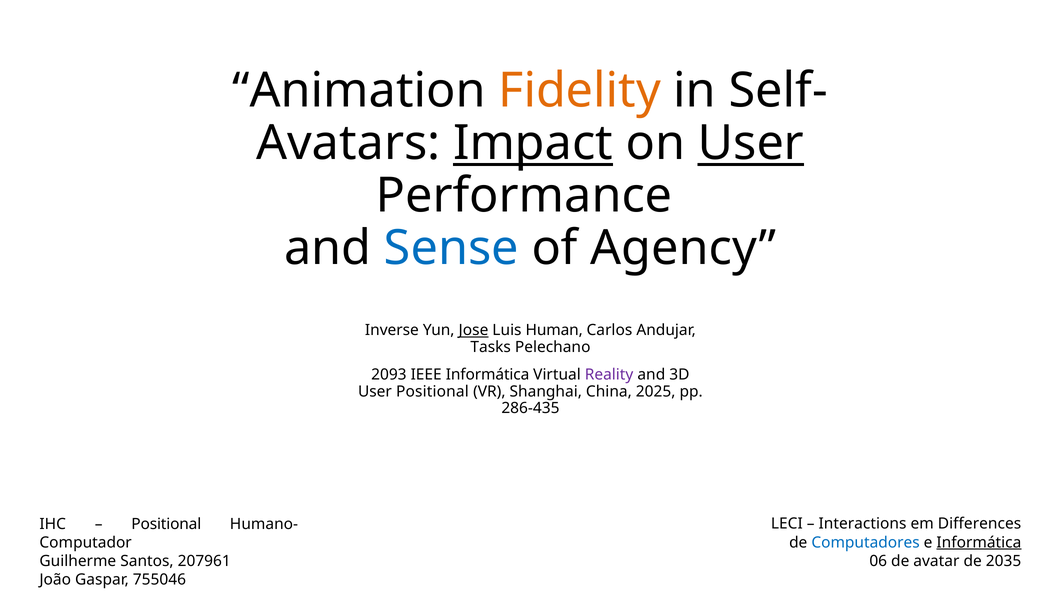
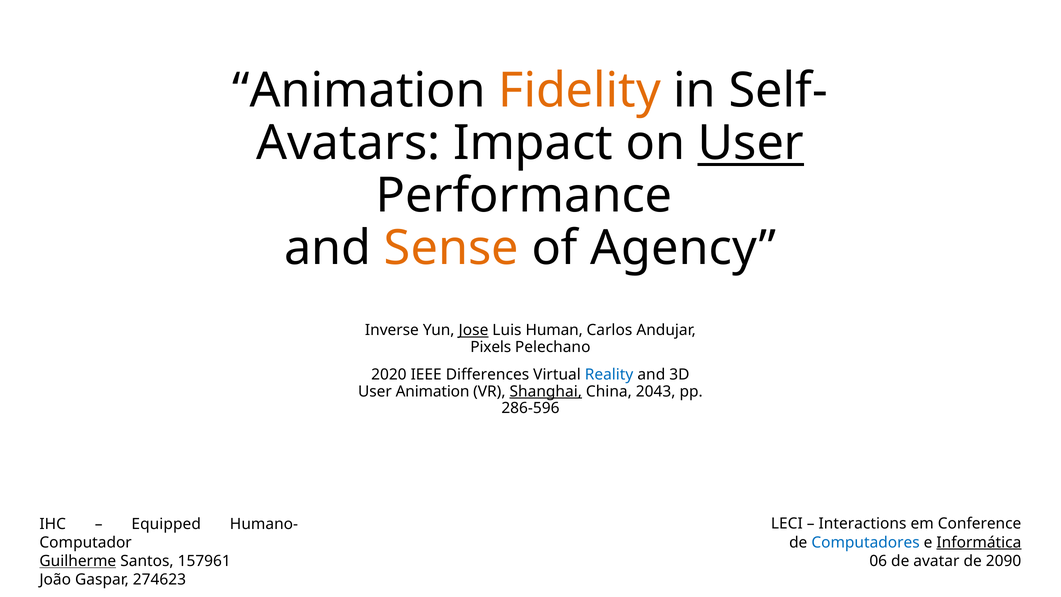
Impact underline: present -> none (533, 143)
Sense colour: blue -> orange (451, 248)
Tasks: Tasks -> Pixels (491, 347)
2093: 2093 -> 2020 (389, 375)
IEEE Informática: Informática -> Differences (487, 375)
Reality colour: purple -> blue (609, 375)
User Positional: Positional -> Animation (433, 391)
Shanghai underline: none -> present (546, 391)
2025: 2025 -> 2043 (656, 391)
286-435: 286-435 -> 286-596 (530, 408)
Positional: Positional -> Equipped (166, 524)
Differences: Differences -> Conference (980, 524)
2035: 2035 -> 2090 (1004, 561)
Guilherme underline: none -> present (78, 561)
207961: 207961 -> 157961 (204, 561)
755046: 755046 -> 274623 (159, 579)
